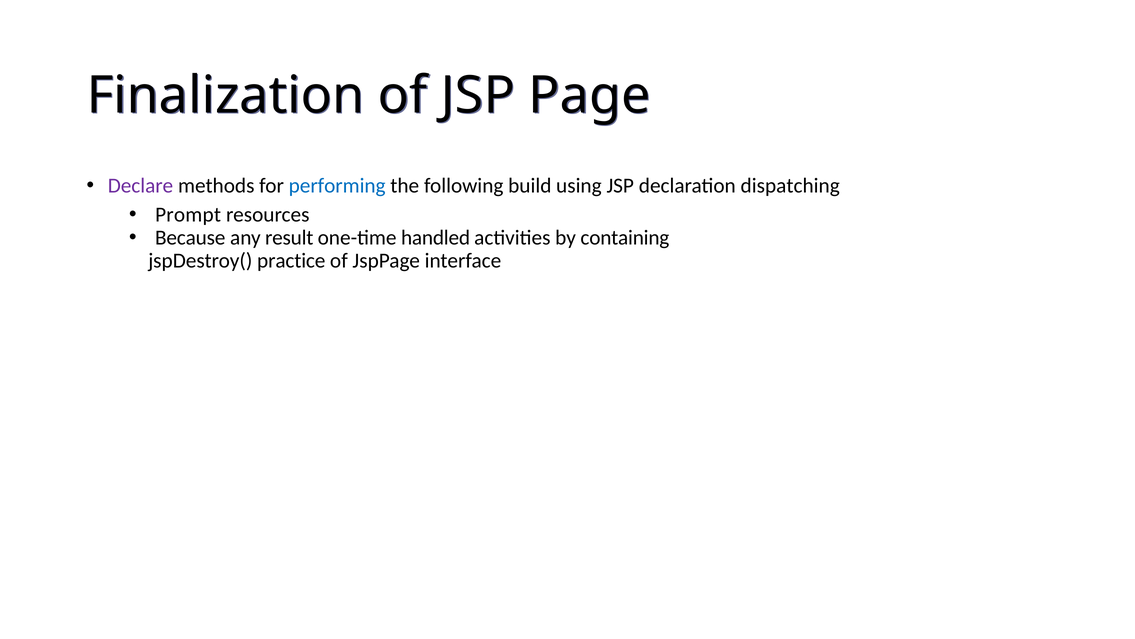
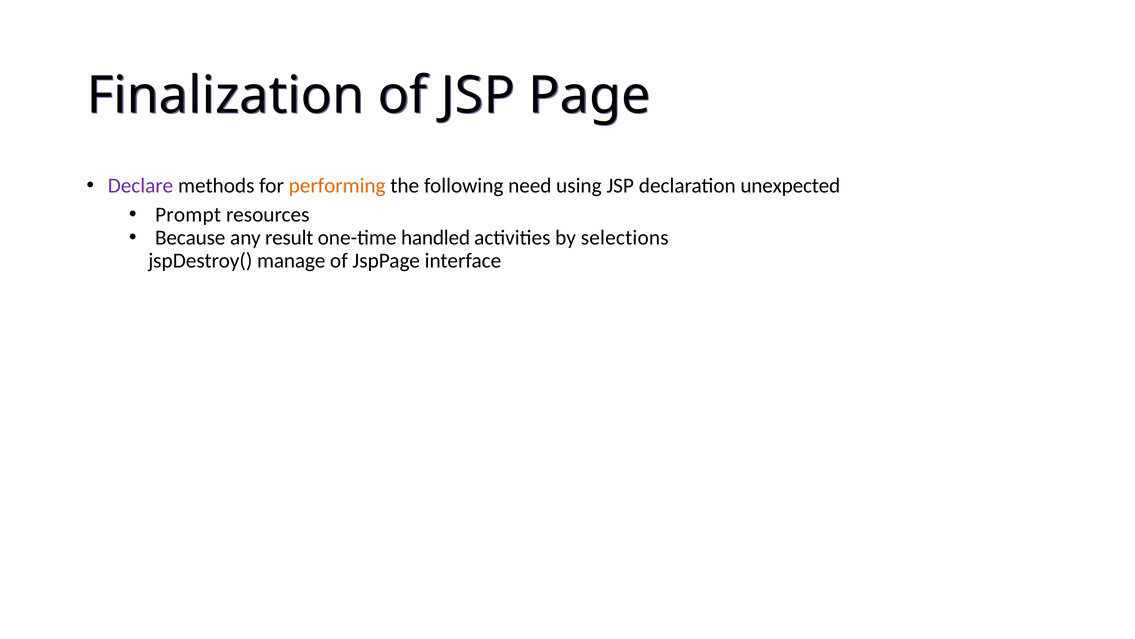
performing colour: blue -> orange (337, 186)
build: build -> need (530, 186)
dispatching: dispatching -> unexpected (790, 186)
containing: containing -> selections (625, 237)
practice: practice -> manage (291, 260)
